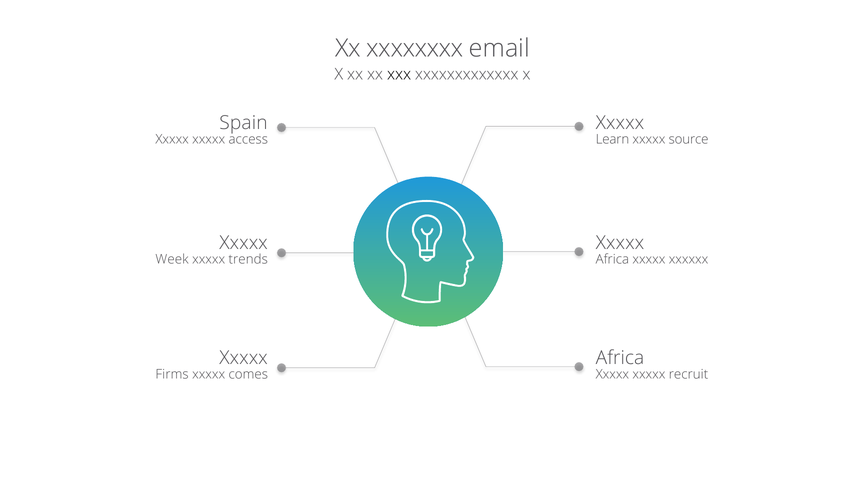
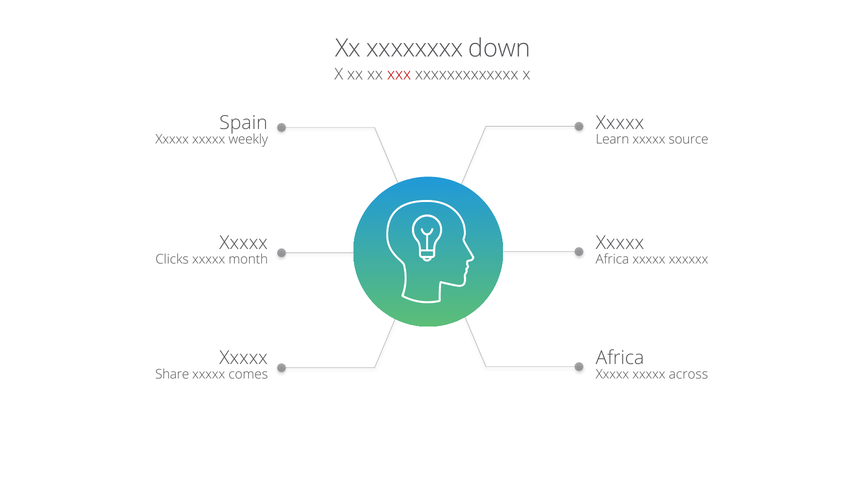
email: email -> down (500, 48)
xxx colour: black -> red (399, 74)
access: access -> weekly (248, 139)
Week: Week -> Clicks (172, 259)
trends: trends -> month (248, 259)
Firms: Firms -> Share (172, 374)
recruit: recruit -> across (688, 374)
